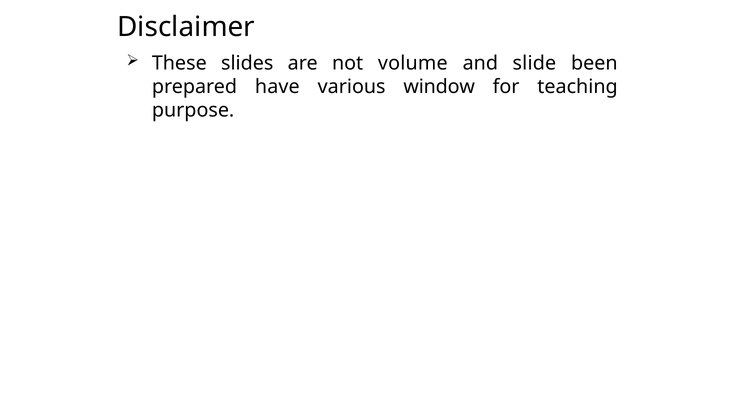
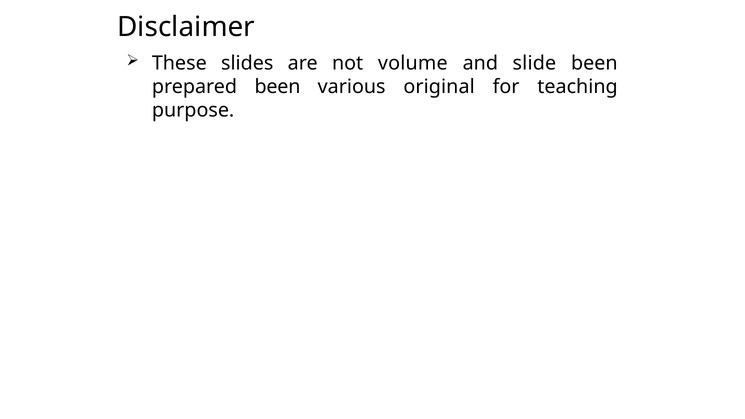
prepared have: have -> been (277, 87)
window: window -> original (439, 87)
